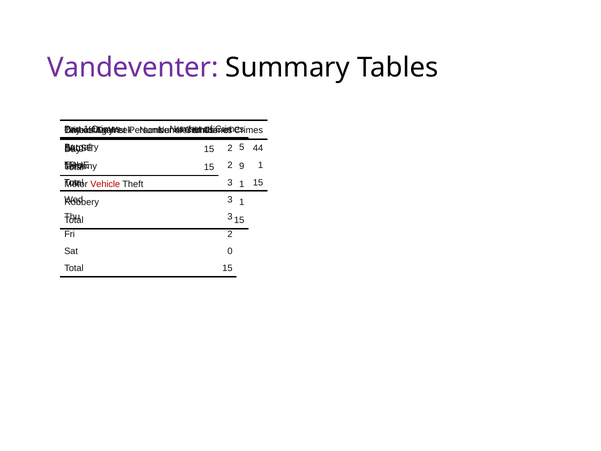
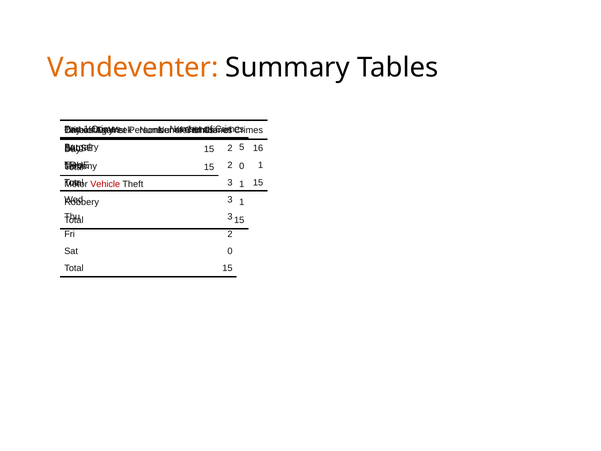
Vandeventer colour: purple -> orange (133, 67)
44: 44 -> 16 (258, 148)
9: 9 -> 0 (242, 166)
